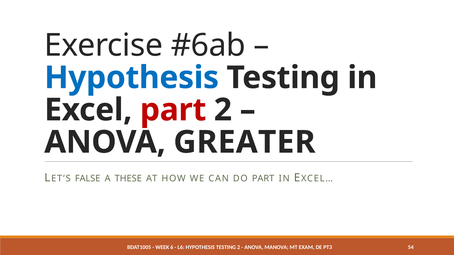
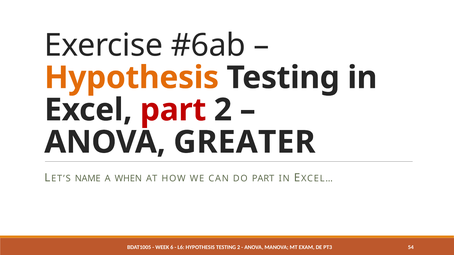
Hypothesis colour: blue -> orange (132, 78)
FALSE: FALSE -> NAME (88, 179)
THESE: THESE -> WHEN (128, 179)
